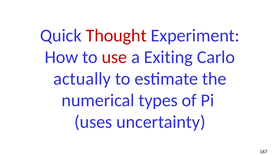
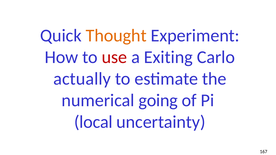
Thought colour: red -> orange (116, 36)
types: types -> going (158, 100)
uses: uses -> local (93, 122)
